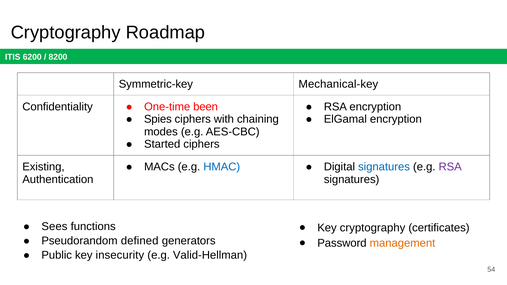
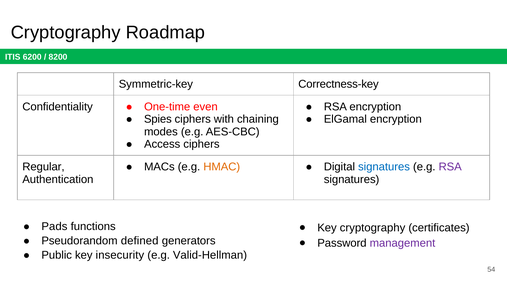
Mechanical-key: Mechanical-key -> Correctness-key (338, 84)
been: been -> even (206, 107)
Started: Started -> Access (162, 144)
HMAC colour: blue -> orange (222, 167)
Existing: Existing -> Regular (43, 167)
Sees: Sees -> Pads (54, 227)
management colour: orange -> purple (403, 243)
